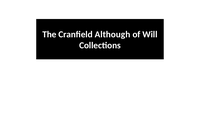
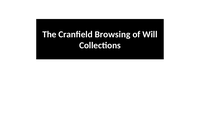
Although: Although -> Browsing (113, 34)
